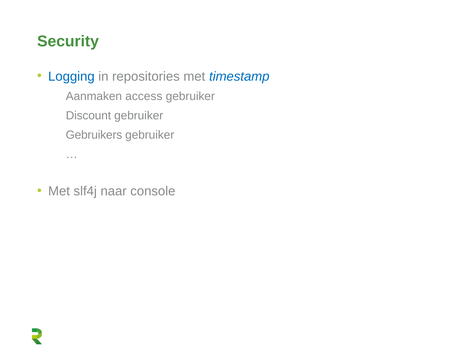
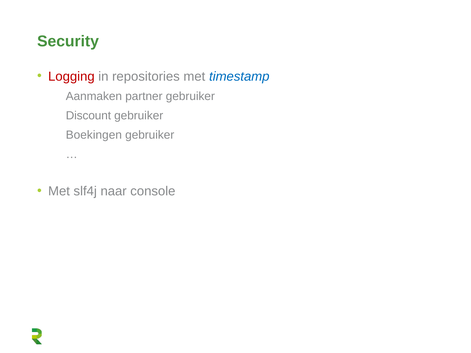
Logging colour: blue -> red (71, 76)
access: access -> partner (144, 96)
Gebruikers: Gebruikers -> Boekingen (94, 135)
